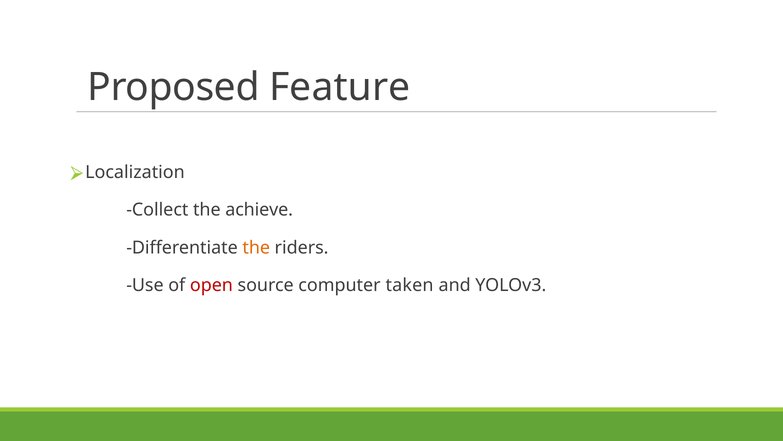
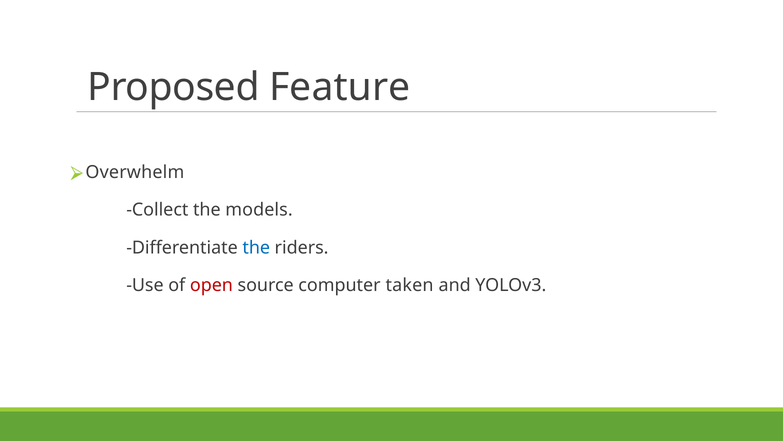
Localization: Localization -> Overwhelm (135, 172)
achieve: achieve -> models (259, 210)
the colour: orange -> blue (256, 247)
